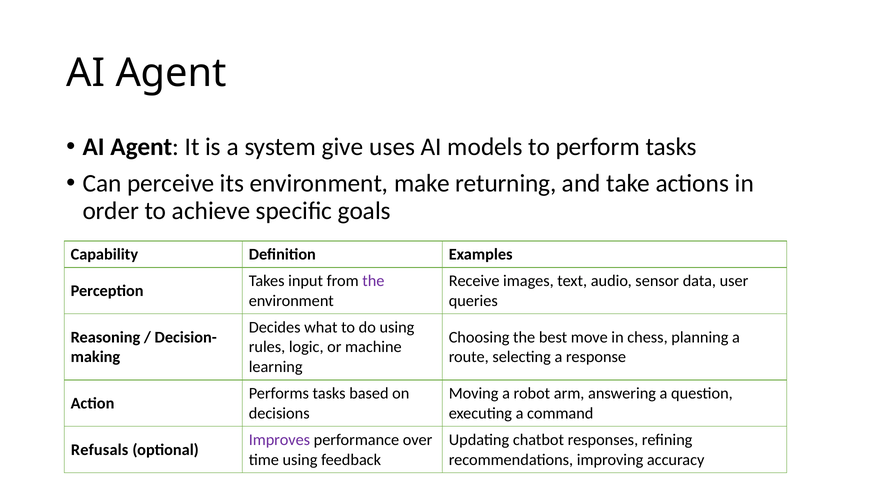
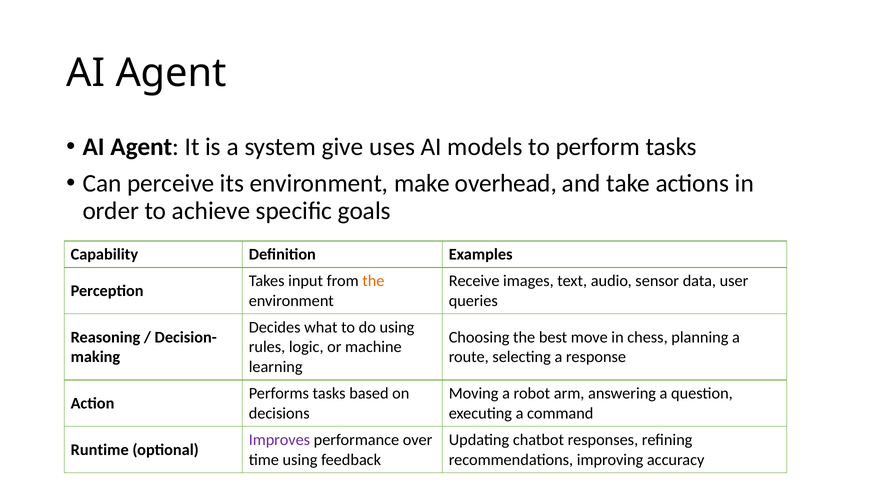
returning: returning -> overhead (506, 183)
the colour: purple -> orange (373, 281)
Refusals: Refusals -> Runtime (100, 450)
